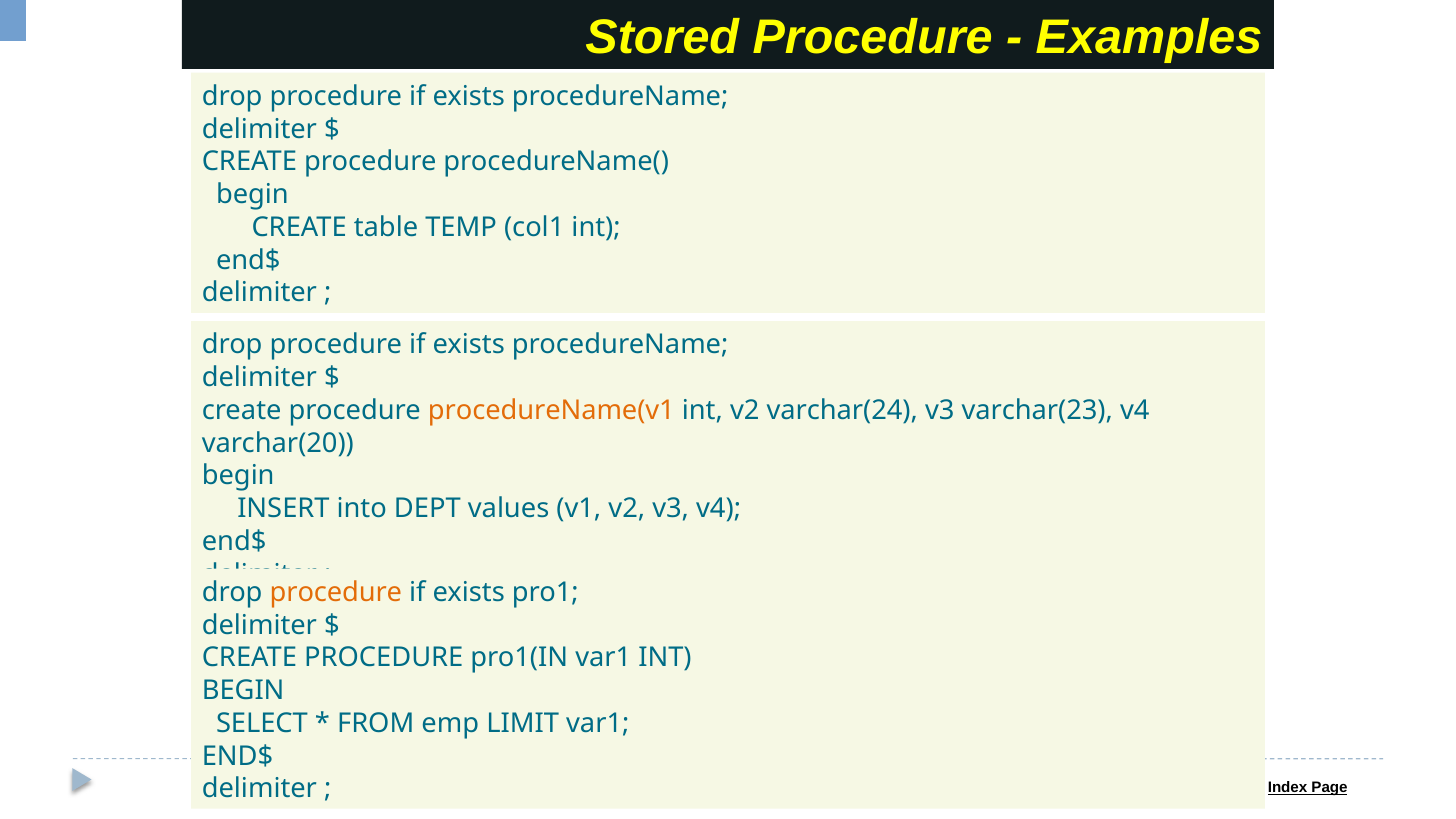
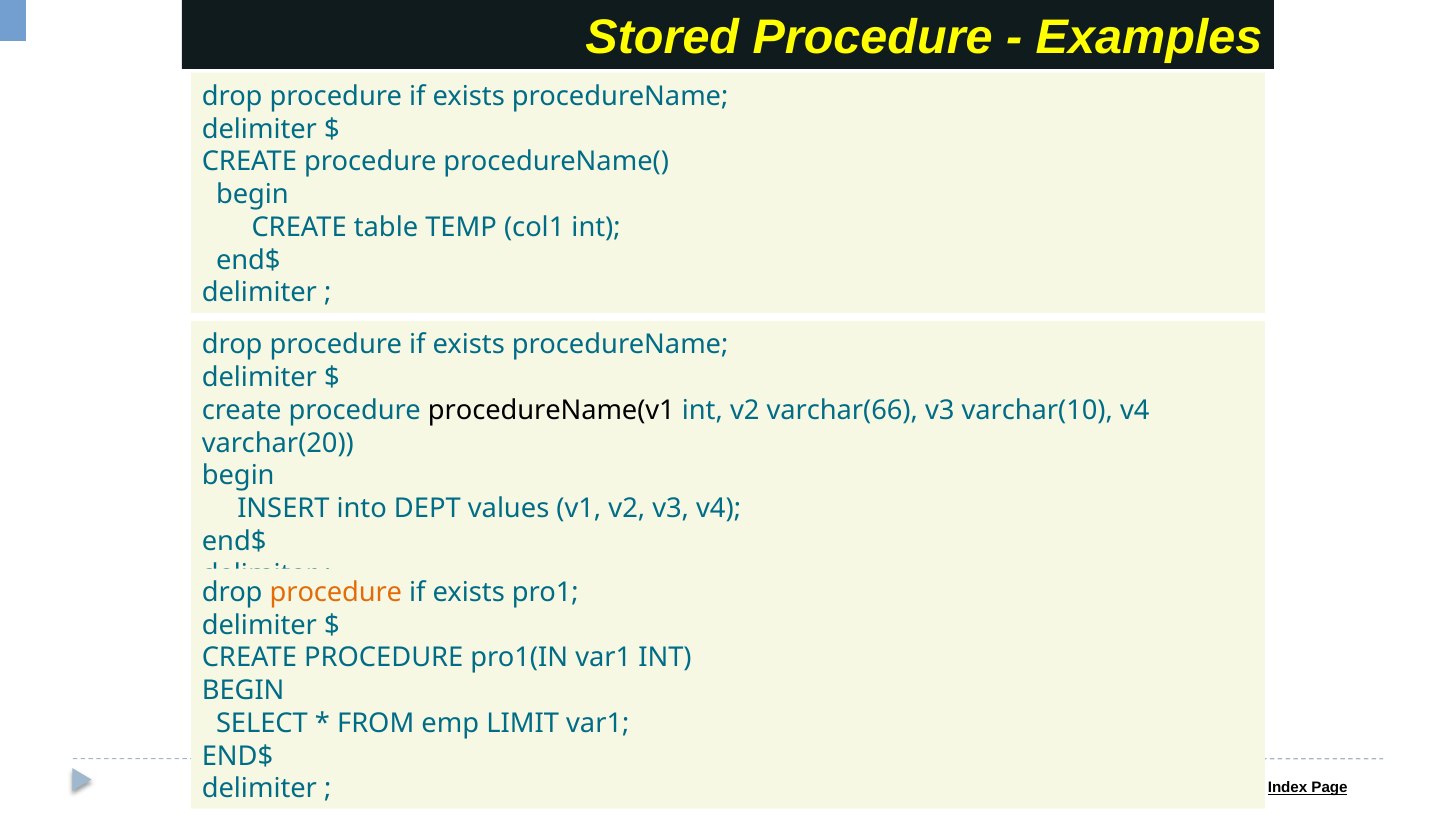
procedureName(v1 colour: orange -> black (551, 410)
varchar(24: varchar(24 -> varchar(66 (842, 410)
varchar(23: varchar(23 -> varchar(10 (1037, 410)
